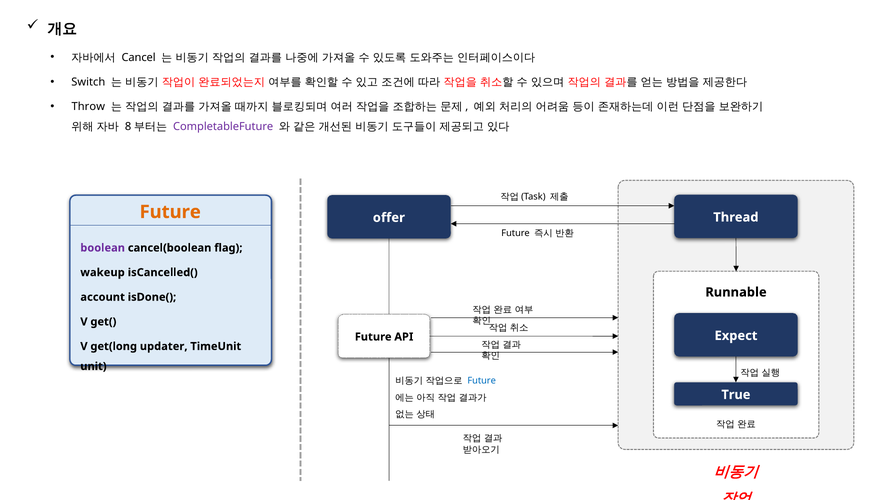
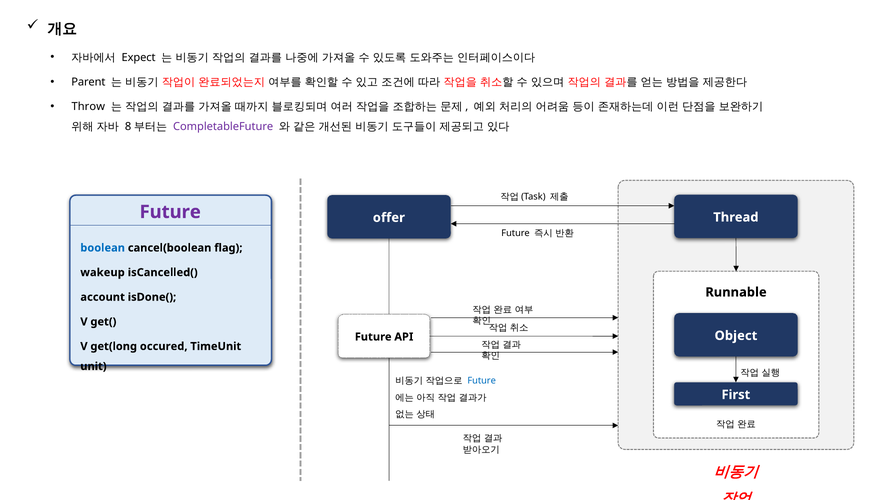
Cancel: Cancel -> Expect (139, 57)
Switch: Switch -> Parent (88, 82)
Future colour: orange -> purple (170, 212)
boolean colour: purple -> blue (103, 248)
Expect: Expect -> Object (736, 335)
updater: updater -> occured (164, 346)
True: True -> First (736, 394)
